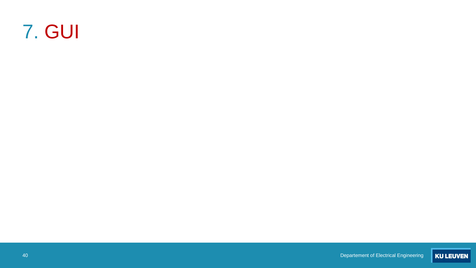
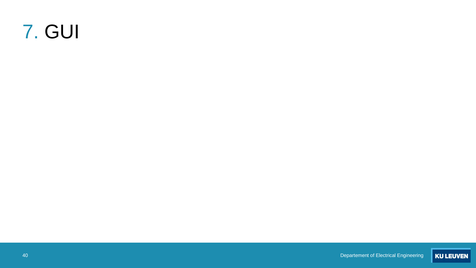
GUI colour: red -> black (62, 32)
